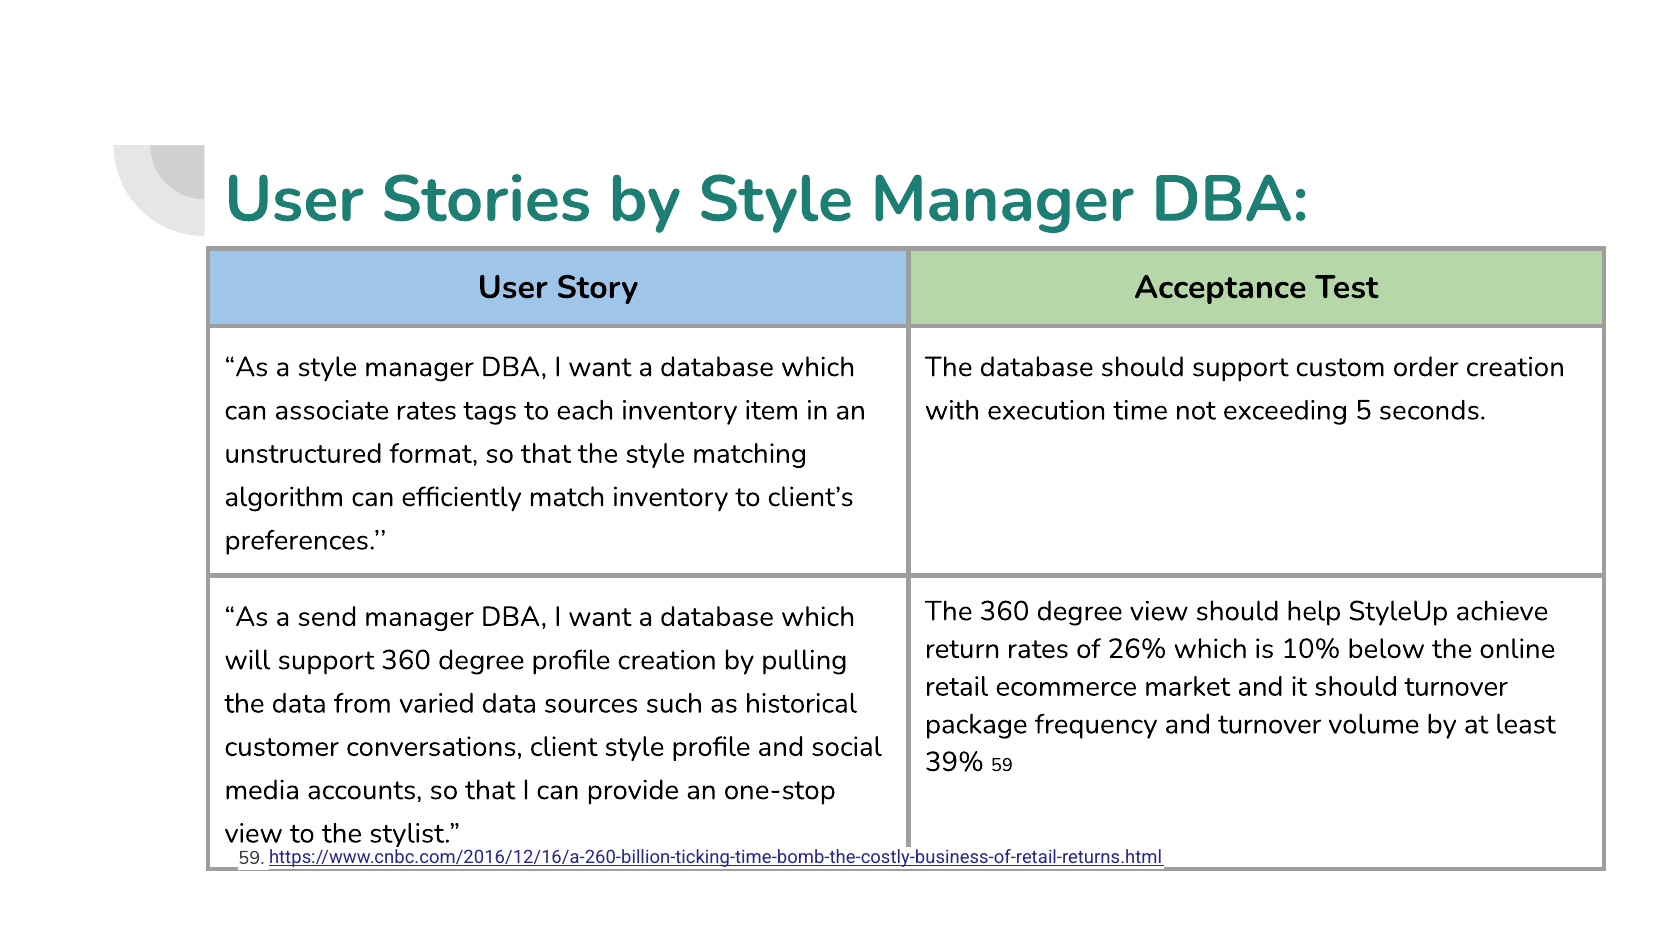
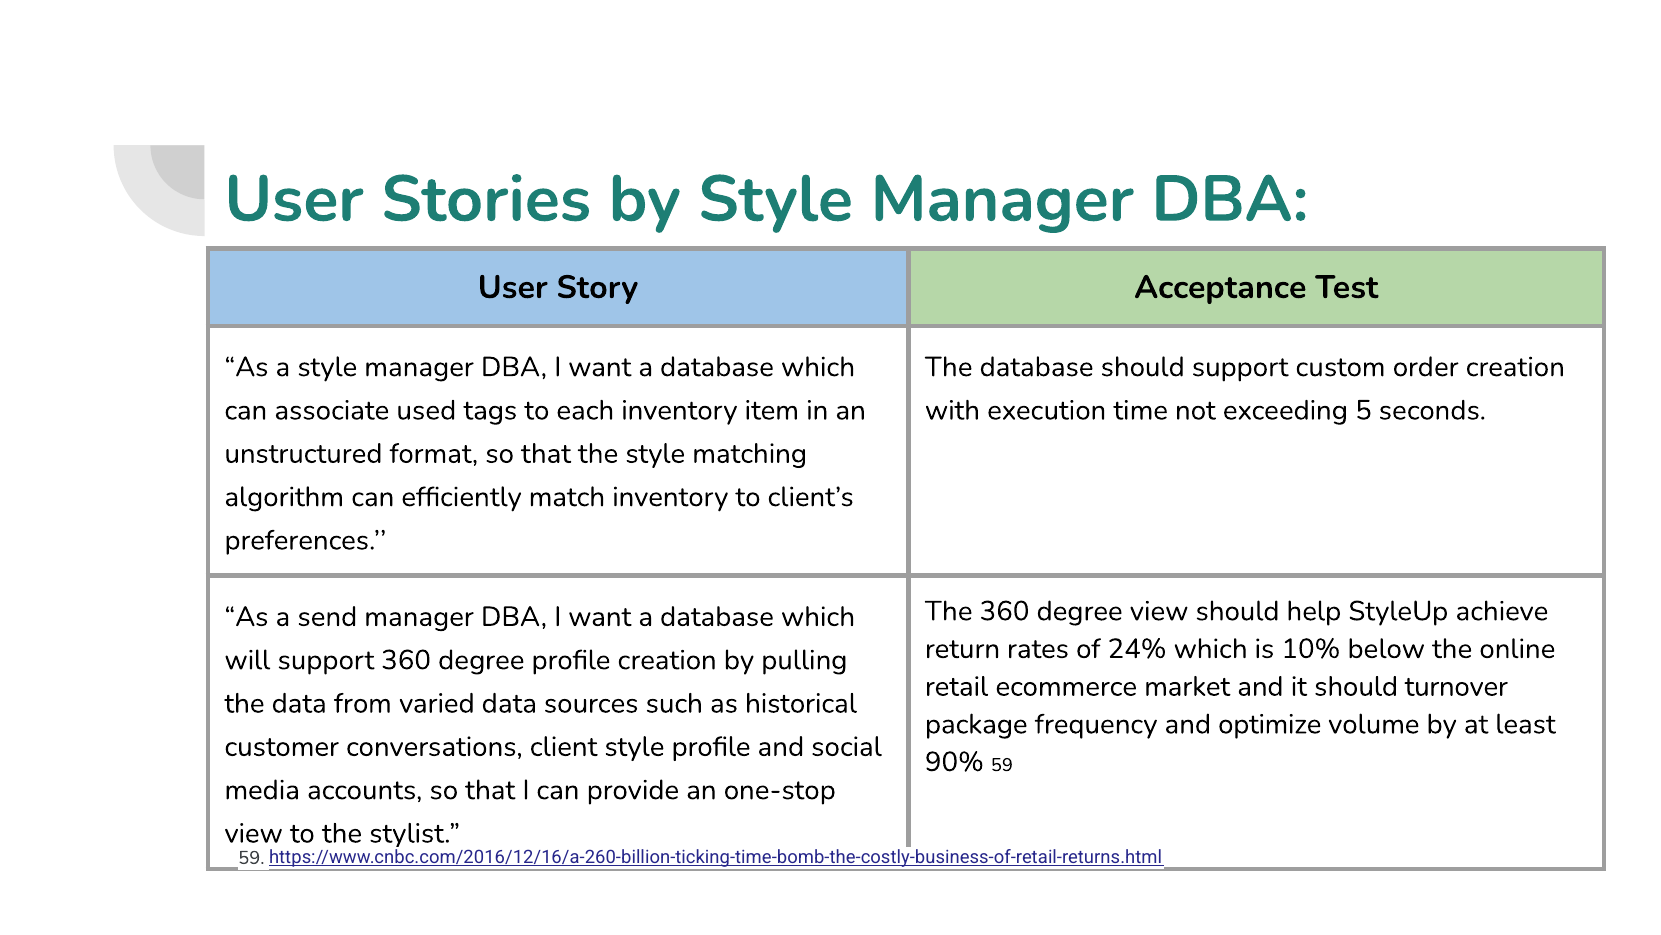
associate rates: rates -> used (426, 410)
26%: 26% -> 24% (1137, 648)
and turnover: turnover -> optimize (1270, 724)
39%: 39% -> 90% (954, 761)
